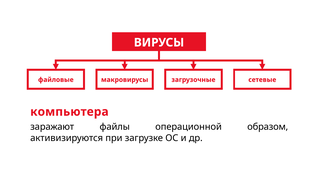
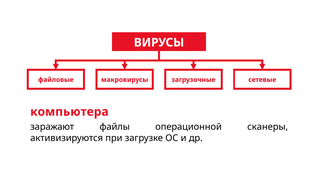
образом: образом -> сканеры (268, 127)
